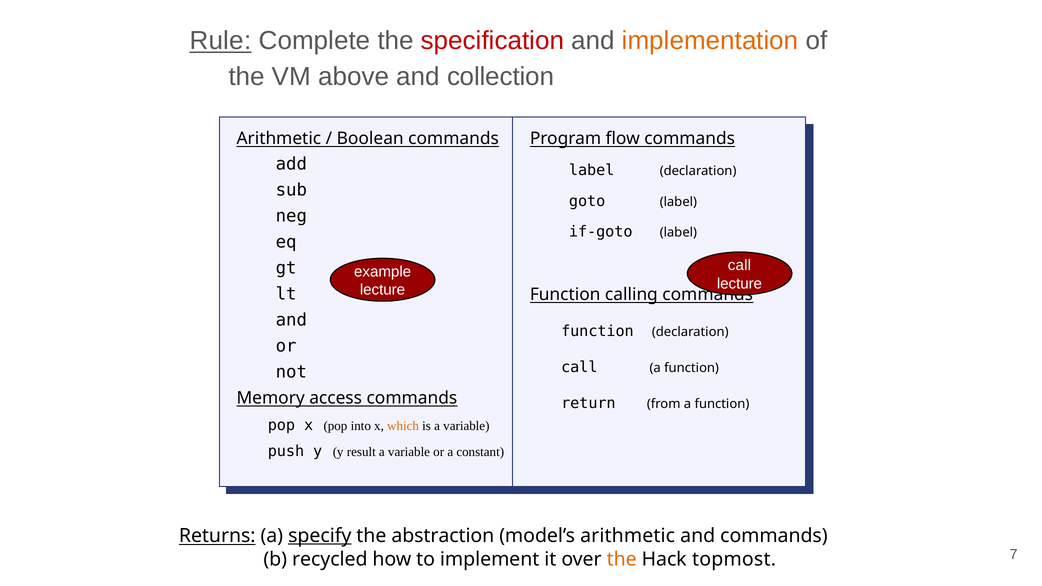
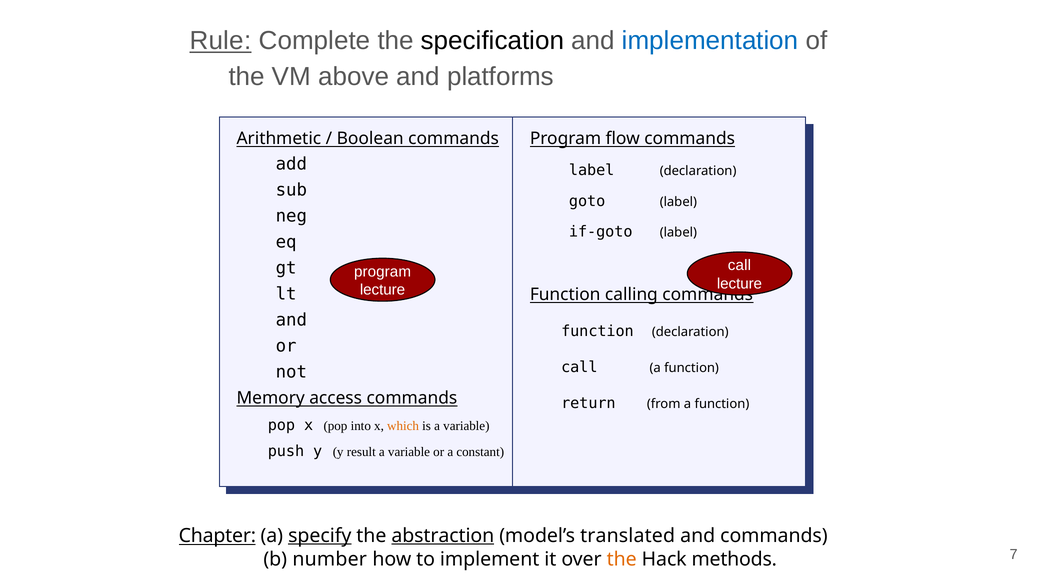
specification colour: red -> black (492, 41)
implementation colour: orange -> blue (710, 41)
collection: collection -> platforms (501, 77)
example: example -> program (383, 272)
Returns: Returns -> Chapter (217, 536)
abstraction underline: none -> present (443, 536)
model’s arithmetic: arithmetic -> translated (628, 536)
recycled: recycled -> number (330, 559)
topmost: topmost -> methods (734, 559)
